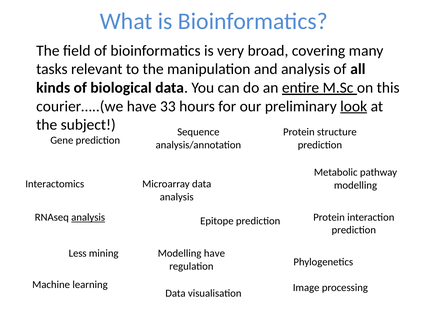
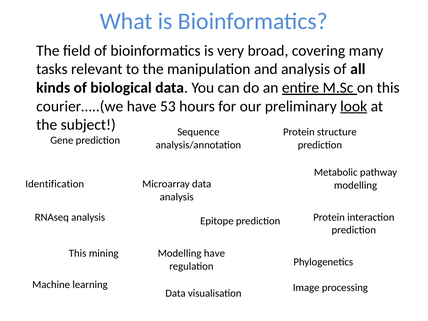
33: 33 -> 53 (168, 106)
Interactomics: Interactomics -> Identification (55, 184)
analysis underline: present -> none (88, 217)
Less: Less -> This (78, 253)
